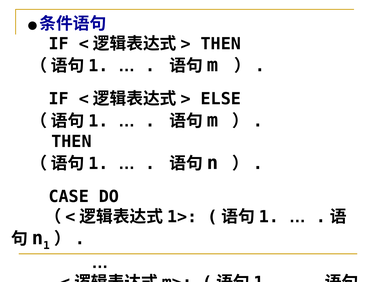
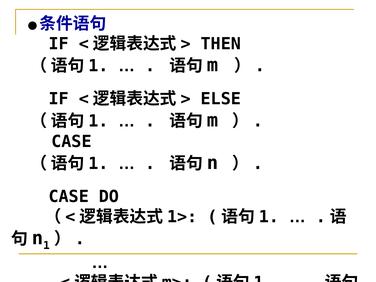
THEN: THEN -> CASE (71, 142)
